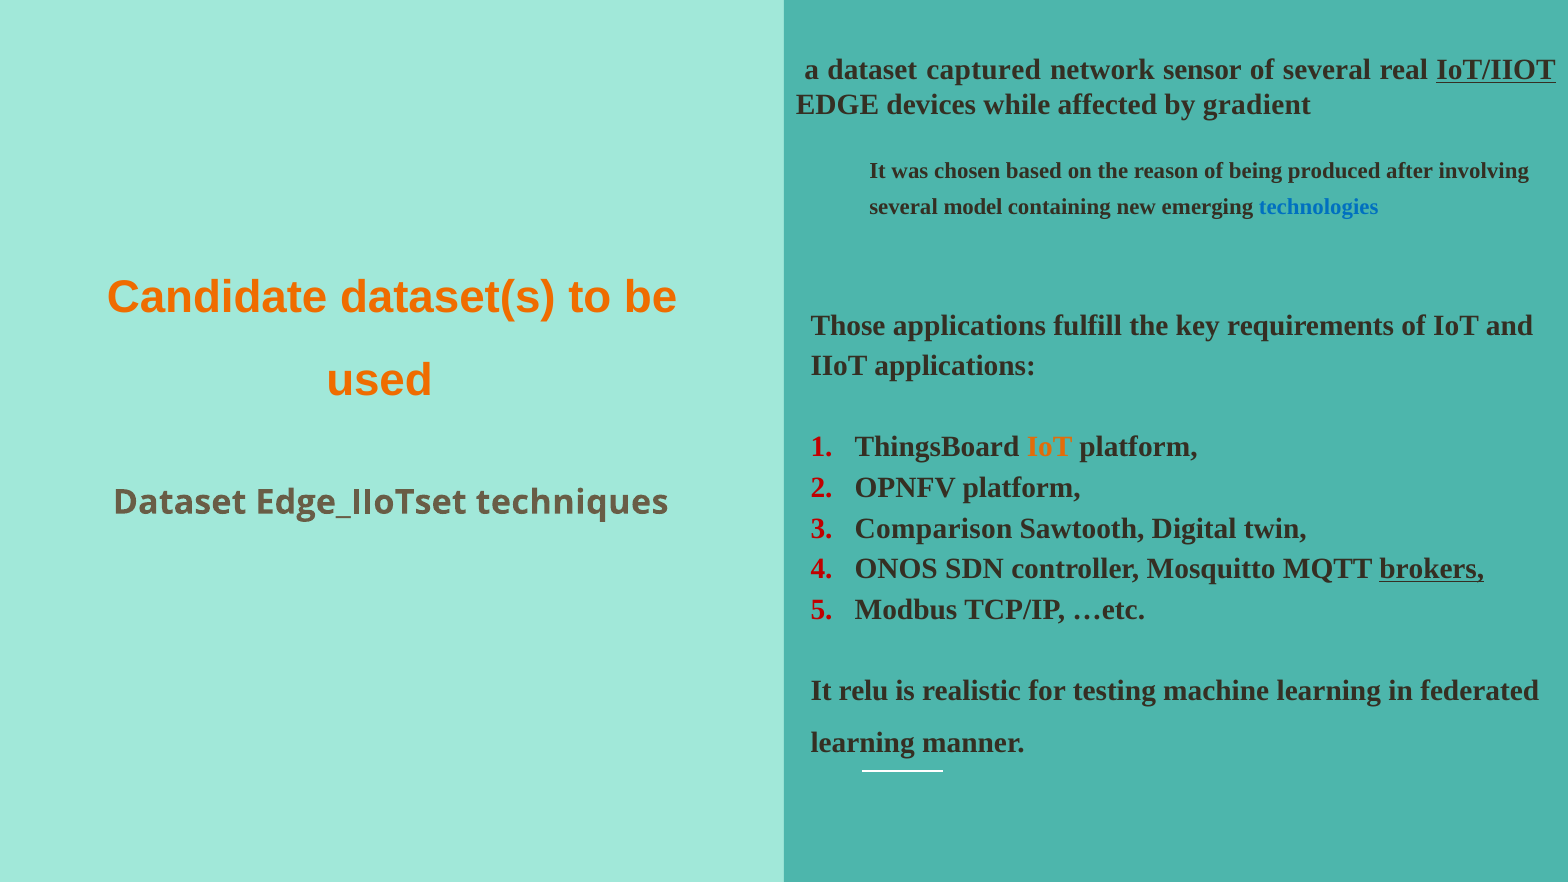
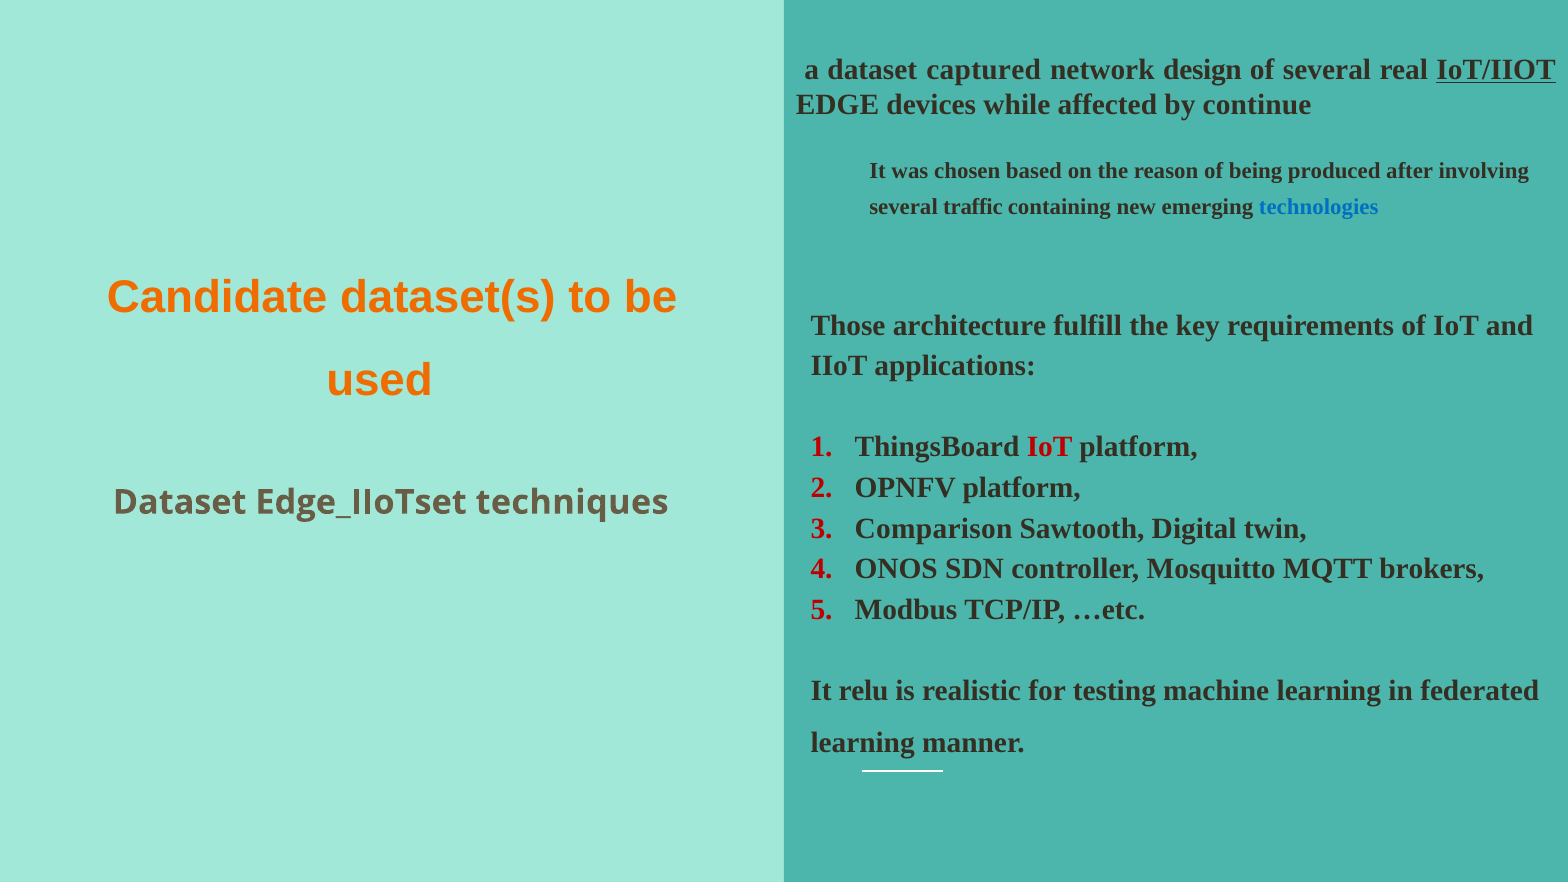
sensor: sensor -> design (1202, 70)
gradient: gradient -> continue (1257, 105)
model: model -> traffic (973, 207)
Those applications: applications -> architecture (969, 326)
IoT colour: orange -> red (1050, 447)
brokers underline: present -> none (1432, 569)
